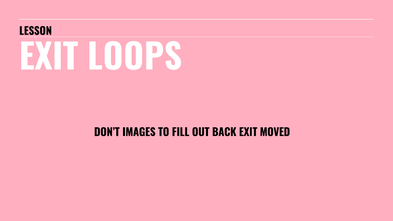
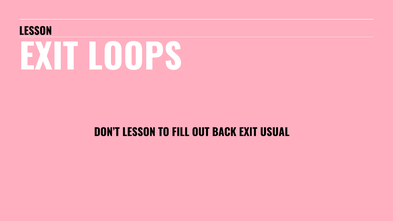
DON’T IMAGES: IMAGES -> LESSON (139, 132)
MOVED: MOVED -> USUAL (275, 132)
